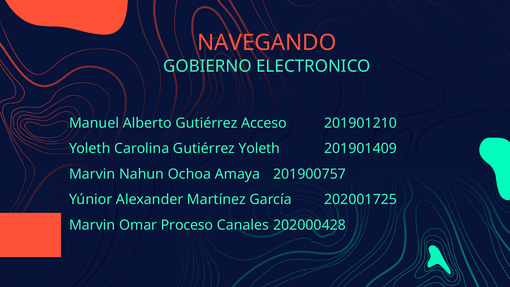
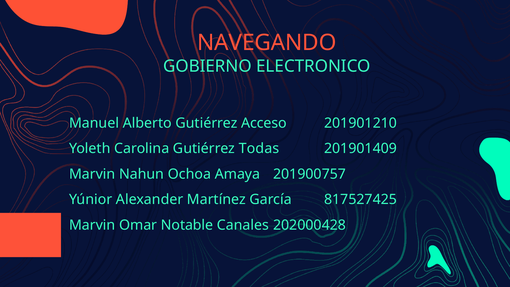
Gutiérrez Yoleth: Yoleth -> Todas (259, 148)
202001725: 202001725 -> 817527425 (361, 199)
Proceso: Proceso -> Notable (187, 225)
